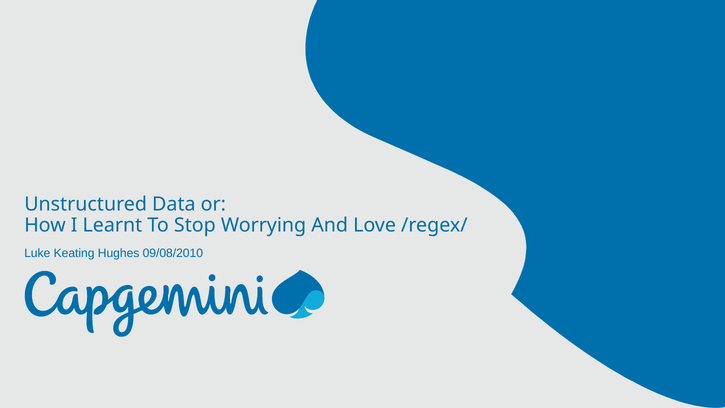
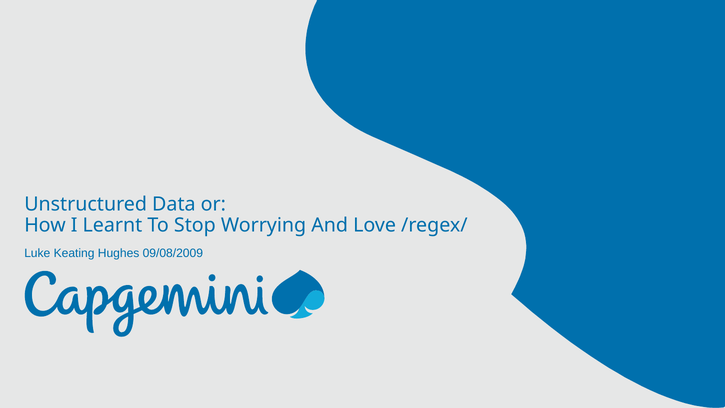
09/08/2010: 09/08/2010 -> 09/08/2009 (173, 253)
